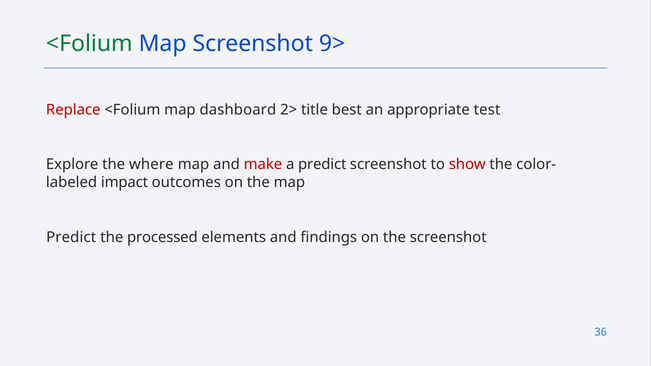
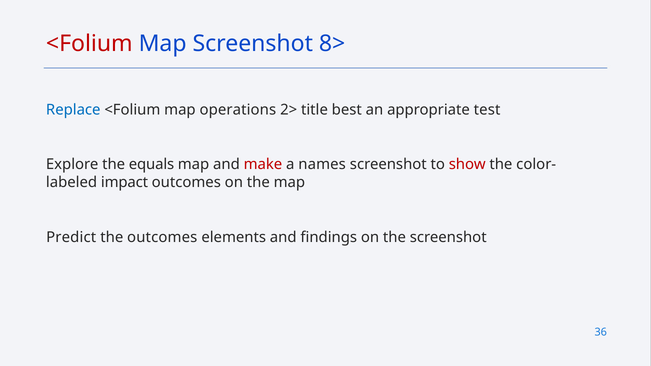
<Folium colour: green -> red (89, 43)
9>: 9> -> 8> (332, 43)
Replace colour: red -> blue (73, 110)
dashboard: dashboard -> operations (238, 110)
where: where -> equals (152, 165)
a predict: predict -> names (322, 165)
the processed: processed -> outcomes (162, 237)
